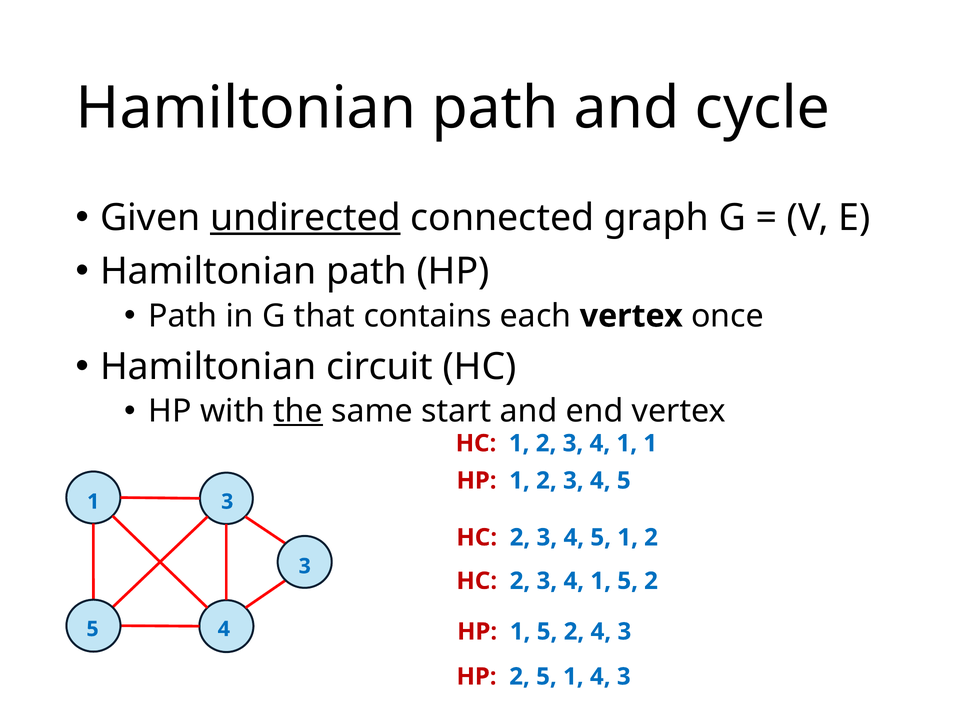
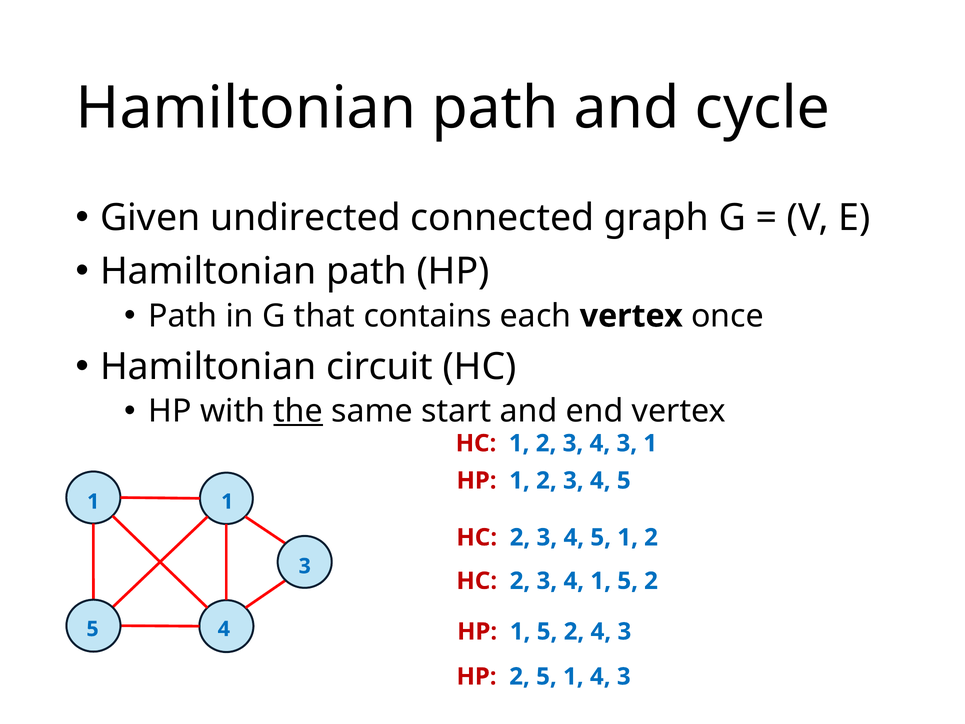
undirected underline: present -> none (305, 218)
1: 1 -> 3 (627, 443)
1 3: 3 -> 1 (227, 501)
